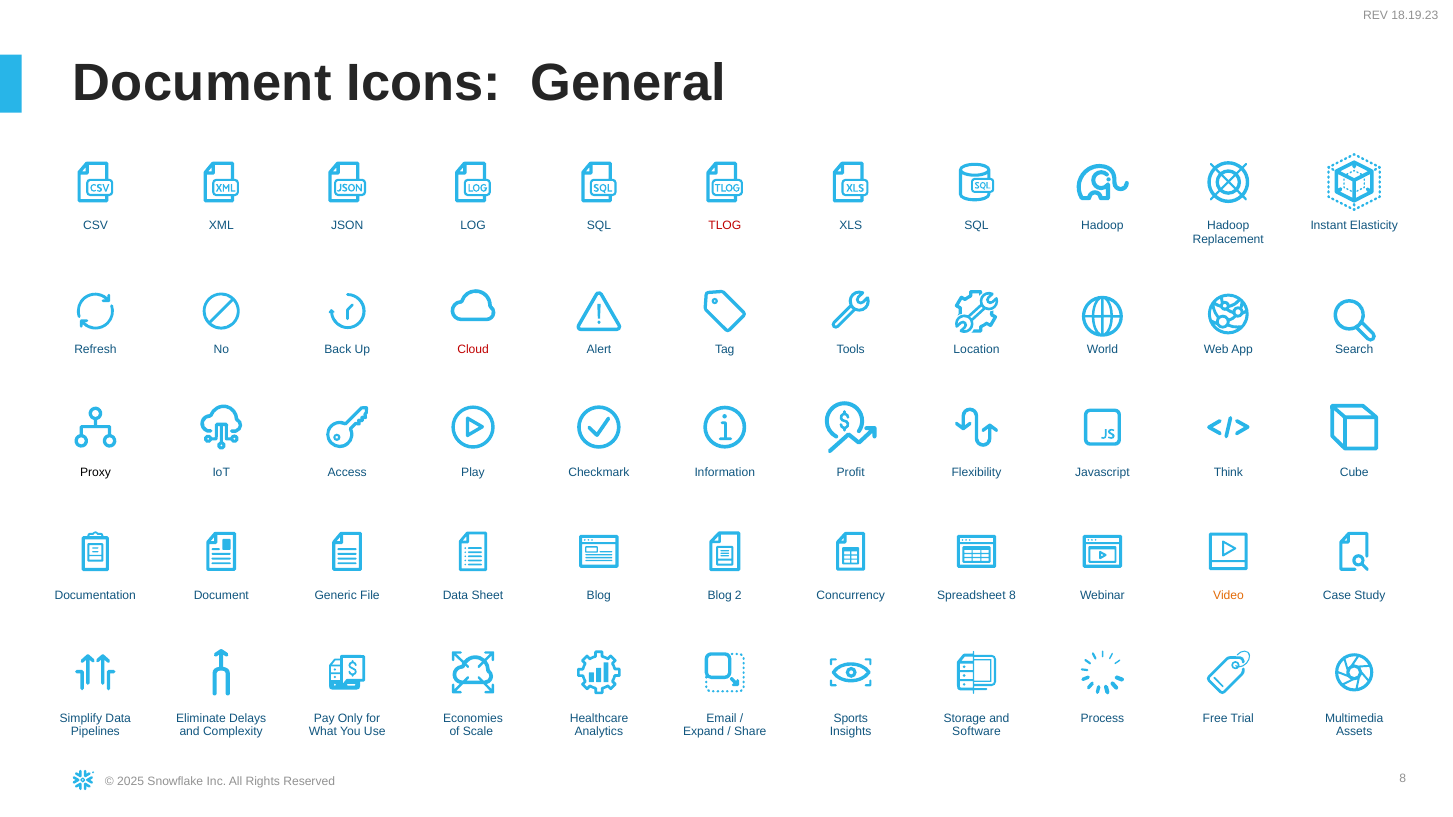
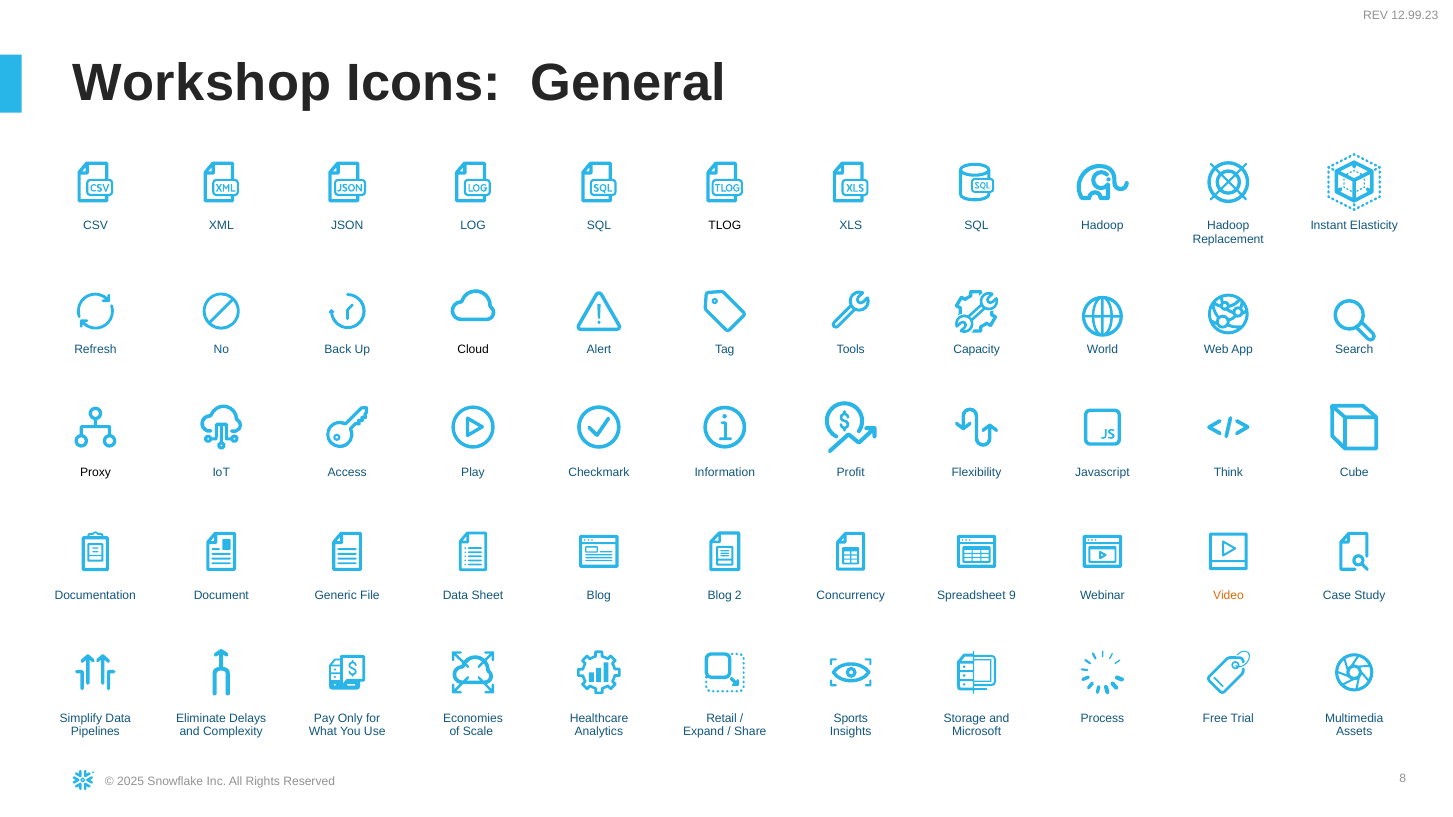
18.19.23: 18.19.23 -> 12.99.23 (1415, 15)
Document: Document -> Workshop (202, 84)
TLOG colour: red -> black (725, 226)
Cloud colour: red -> black (473, 349)
Location: Location -> Capacity (977, 349)
Spreadsheet 8: 8 -> 9 (1012, 596)
Email: Email -> Retail (722, 719)
Software: Software -> Microsoft (977, 732)
